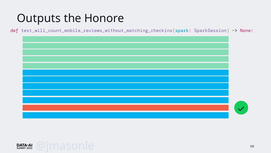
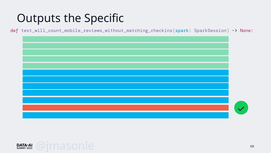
Honore: Honore -> Specific (104, 18)
